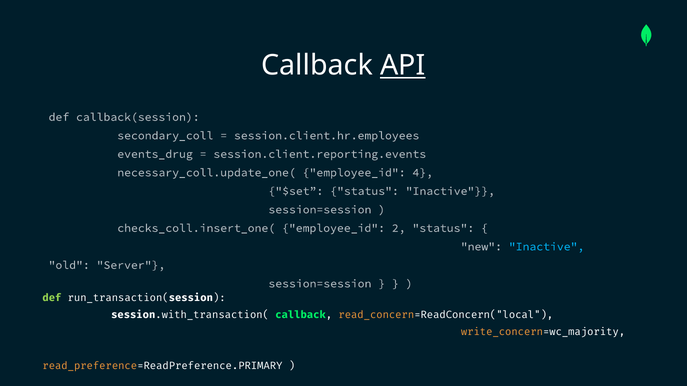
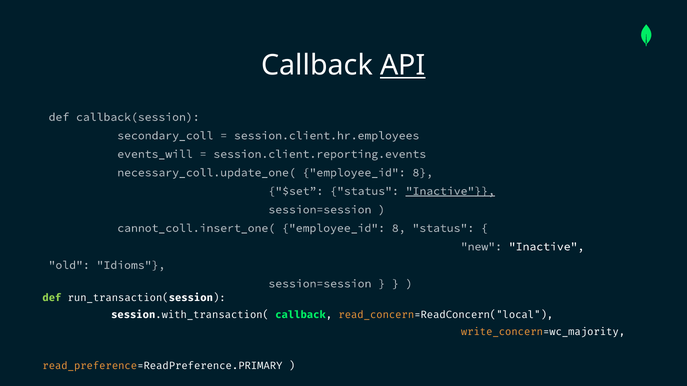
events_drug: events_drug -> events_will (155, 154)
4: 4 -> 8 (423, 173)
Inactive underline: none -> present (450, 191)
checks_coll.insert_one(: checks_coll.insert_one( -> cannot_coll.insert_one( (196, 228)
2: 2 -> 8 (399, 228)
Inactive colour: light blue -> white (547, 247)
Server: Server -> Idioms (131, 265)
